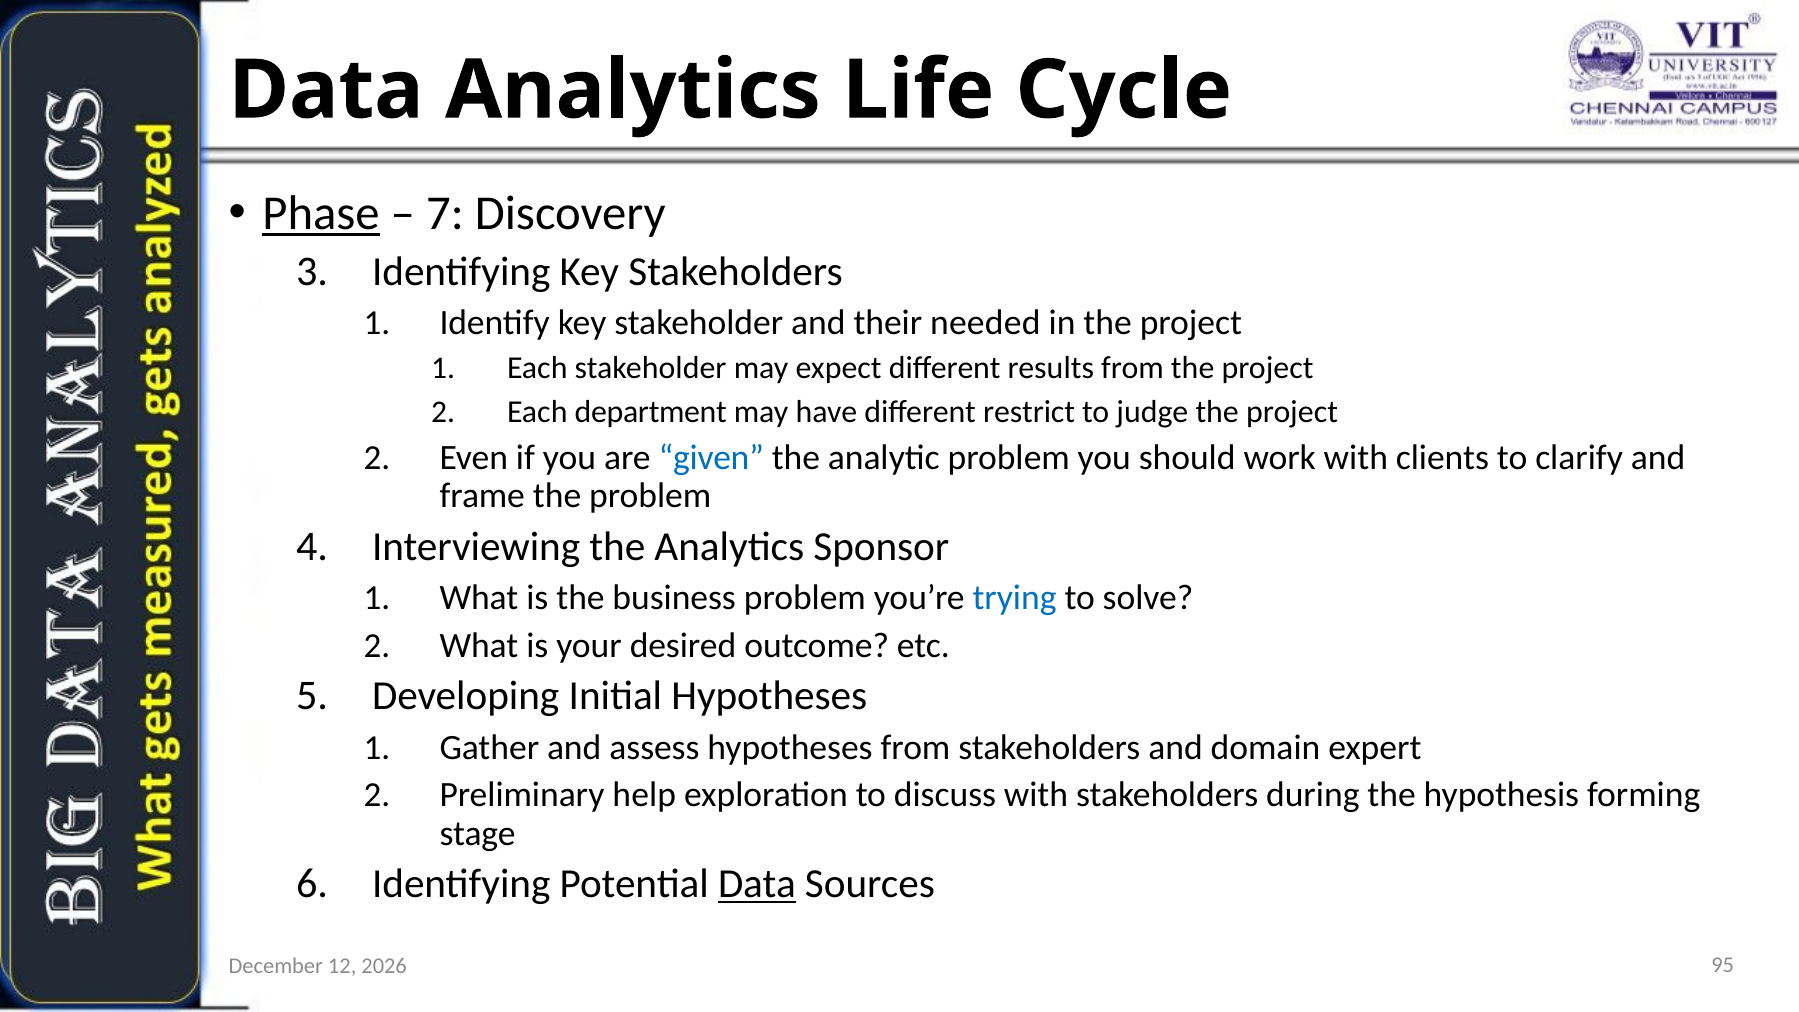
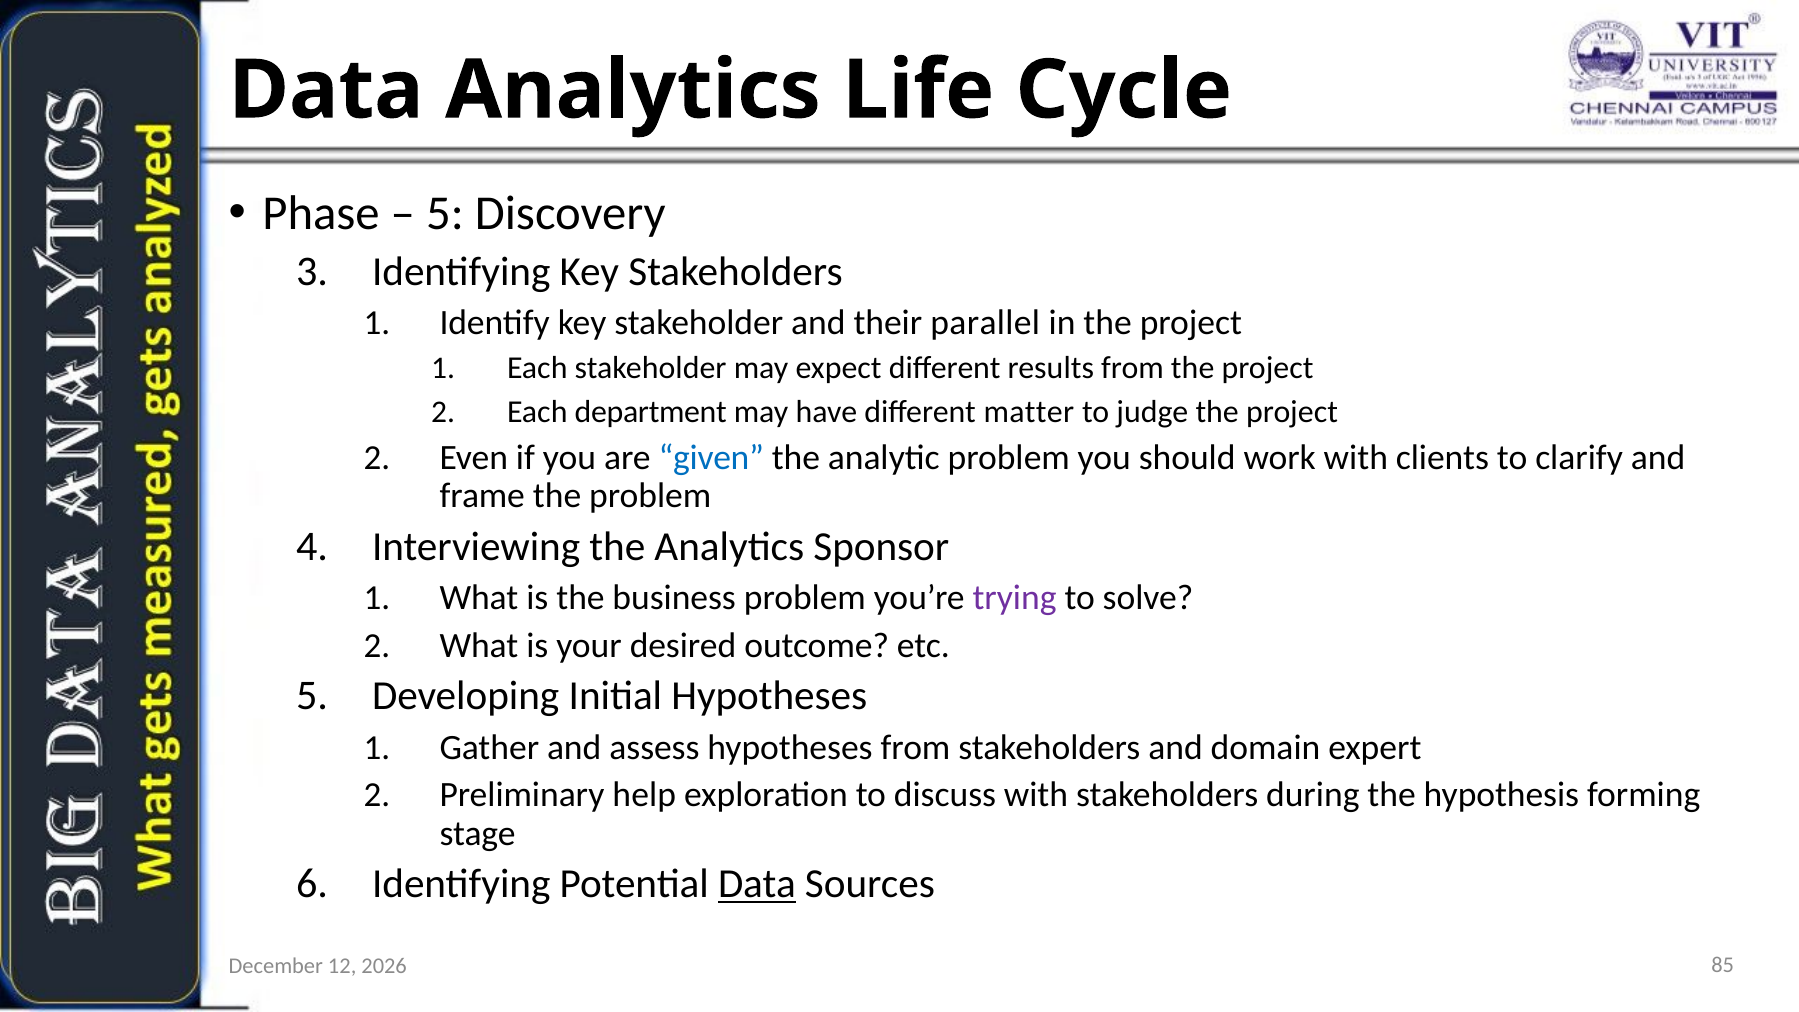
Phase underline: present -> none (321, 213)
7: 7 -> 5 (445, 213)
needed: needed -> parallel (985, 322)
restrict: restrict -> matter (1029, 412)
trying colour: blue -> purple (1015, 598)
95: 95 -> 85 (1723, 965)
